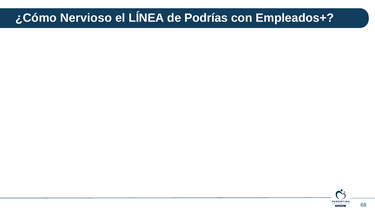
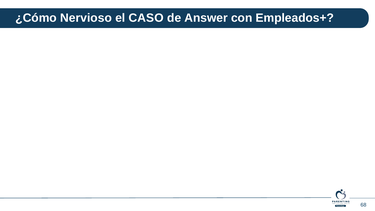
LÍNEA: LÍNEA -> CASO (146, 18)
Podrías: Podrías -> Answer (206, 18)
